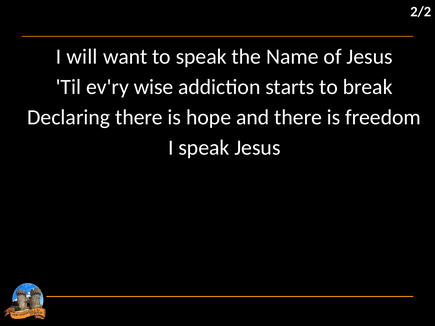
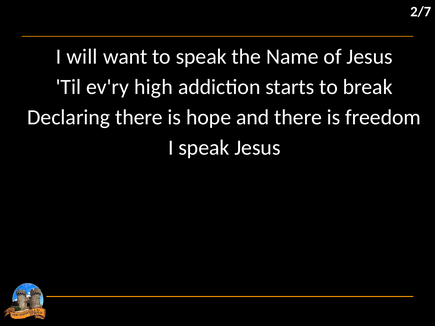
2/2: 2/2 -> 2/7 (421, 12)
wise: wise -> high (153, 87)
